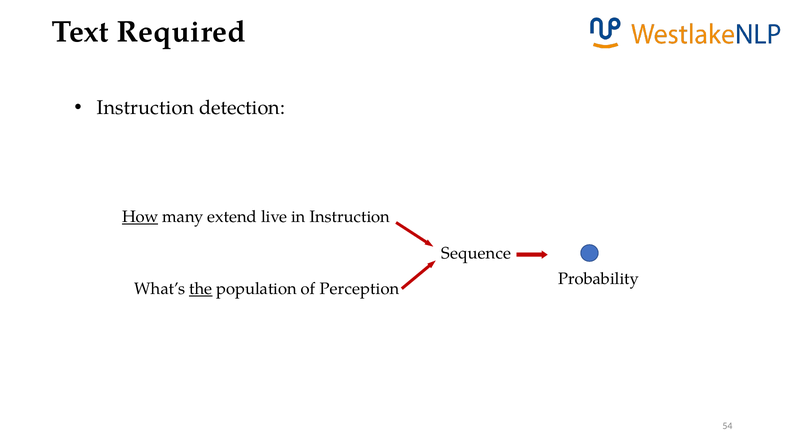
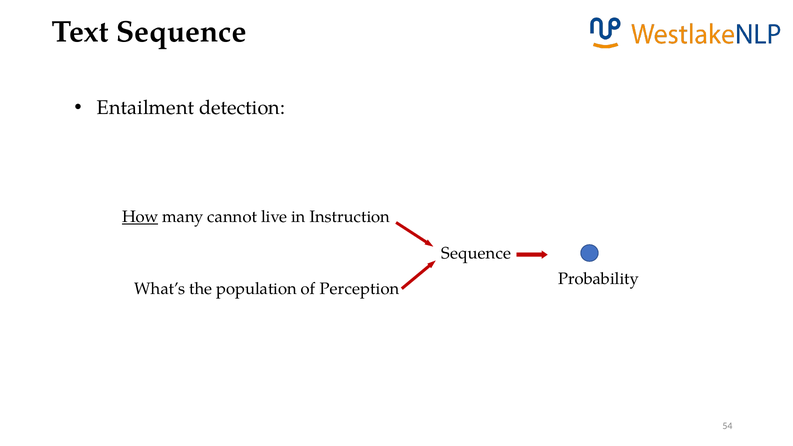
Text Required: Required -> Sequence (181, 32)
Instruction: Instruction -> Entailment (146, 108)
extend: extend -> cannot (232, 217)
the underline: present -> none (201, 289)
